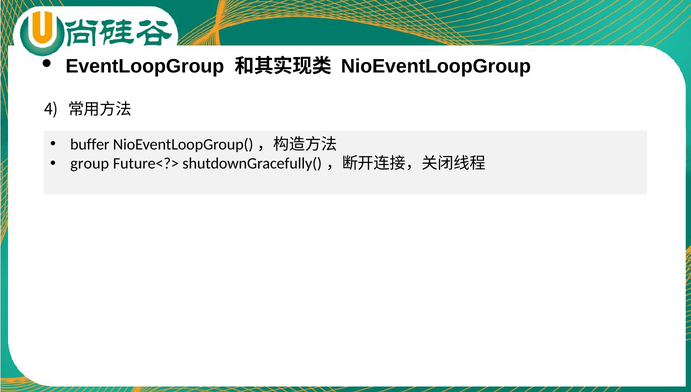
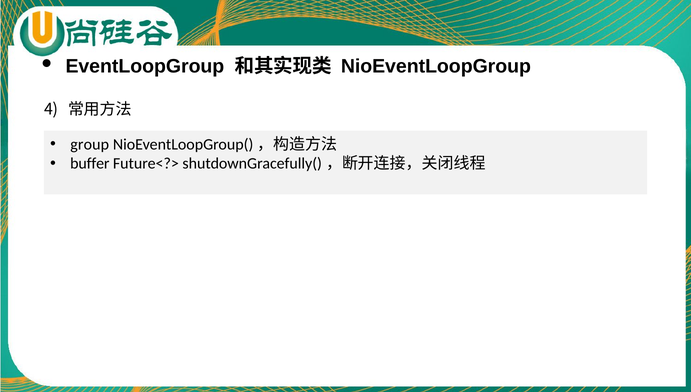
buffer: buffer -> group (90, 144)
group: group -> buffer (90, 164)
